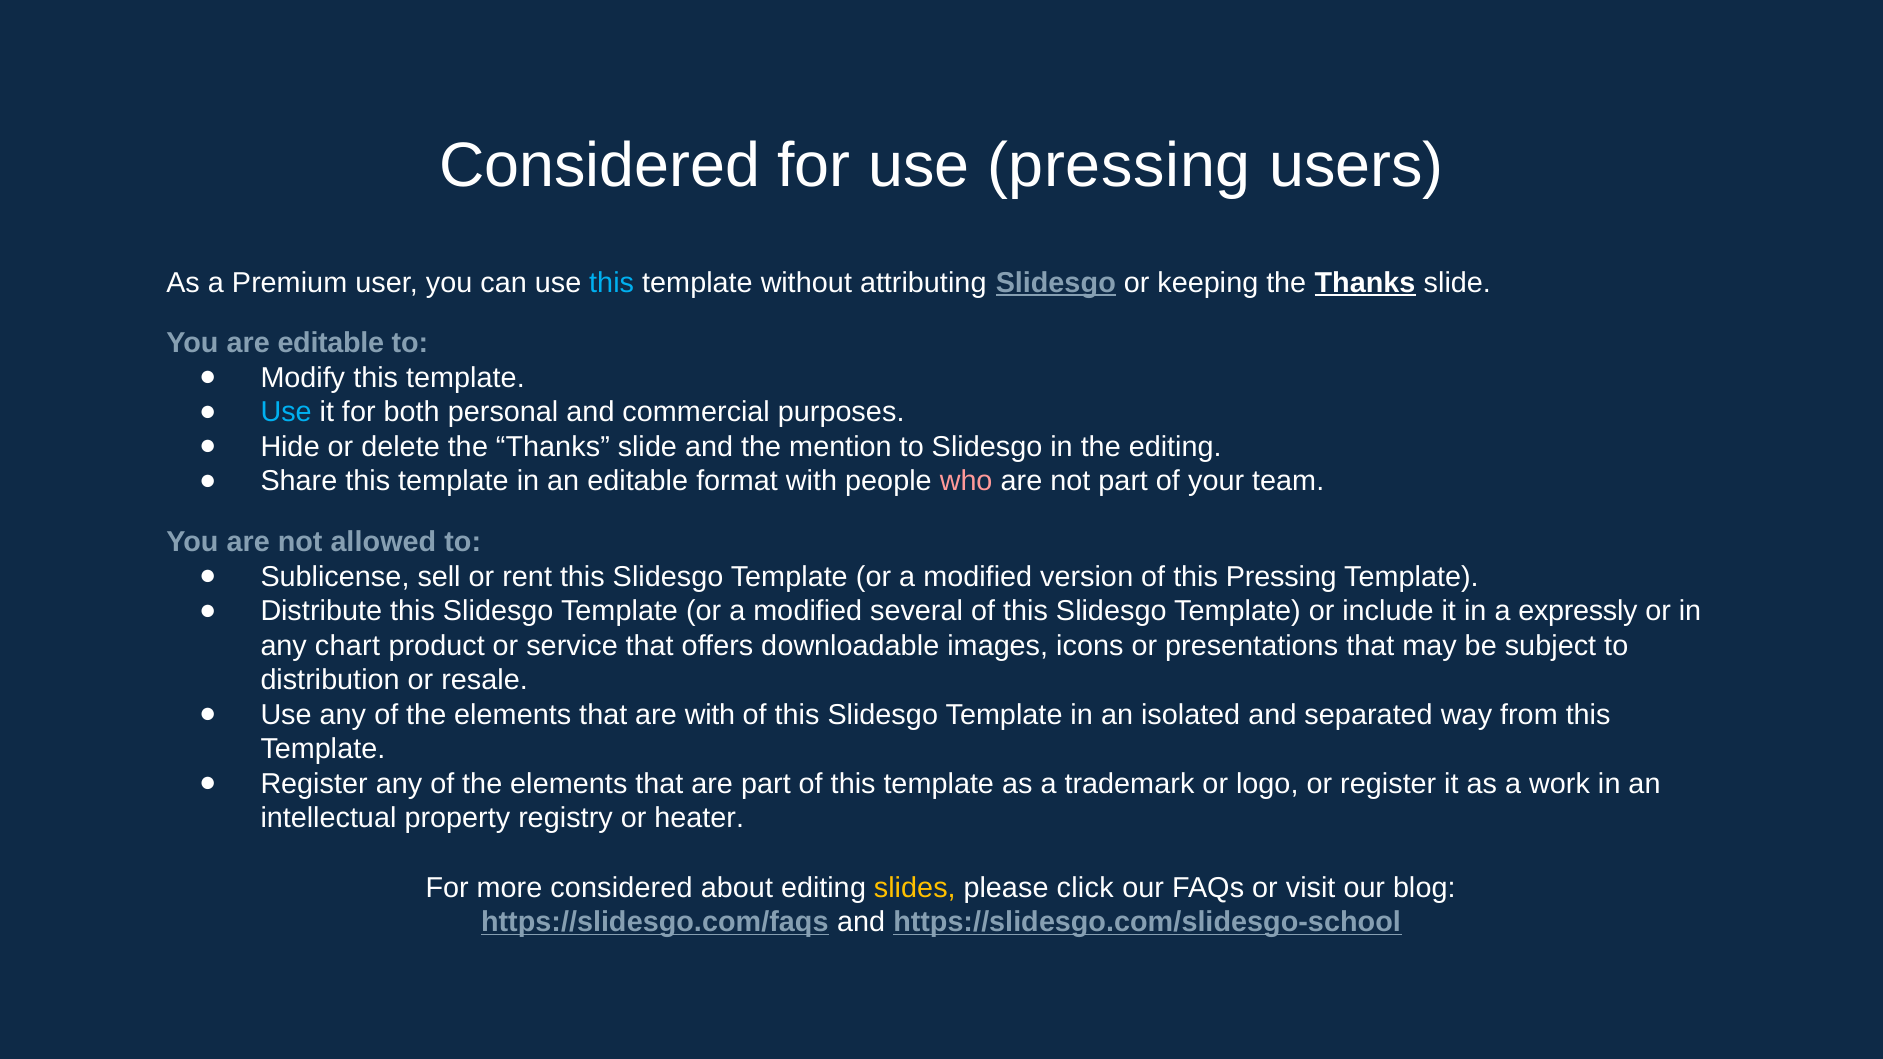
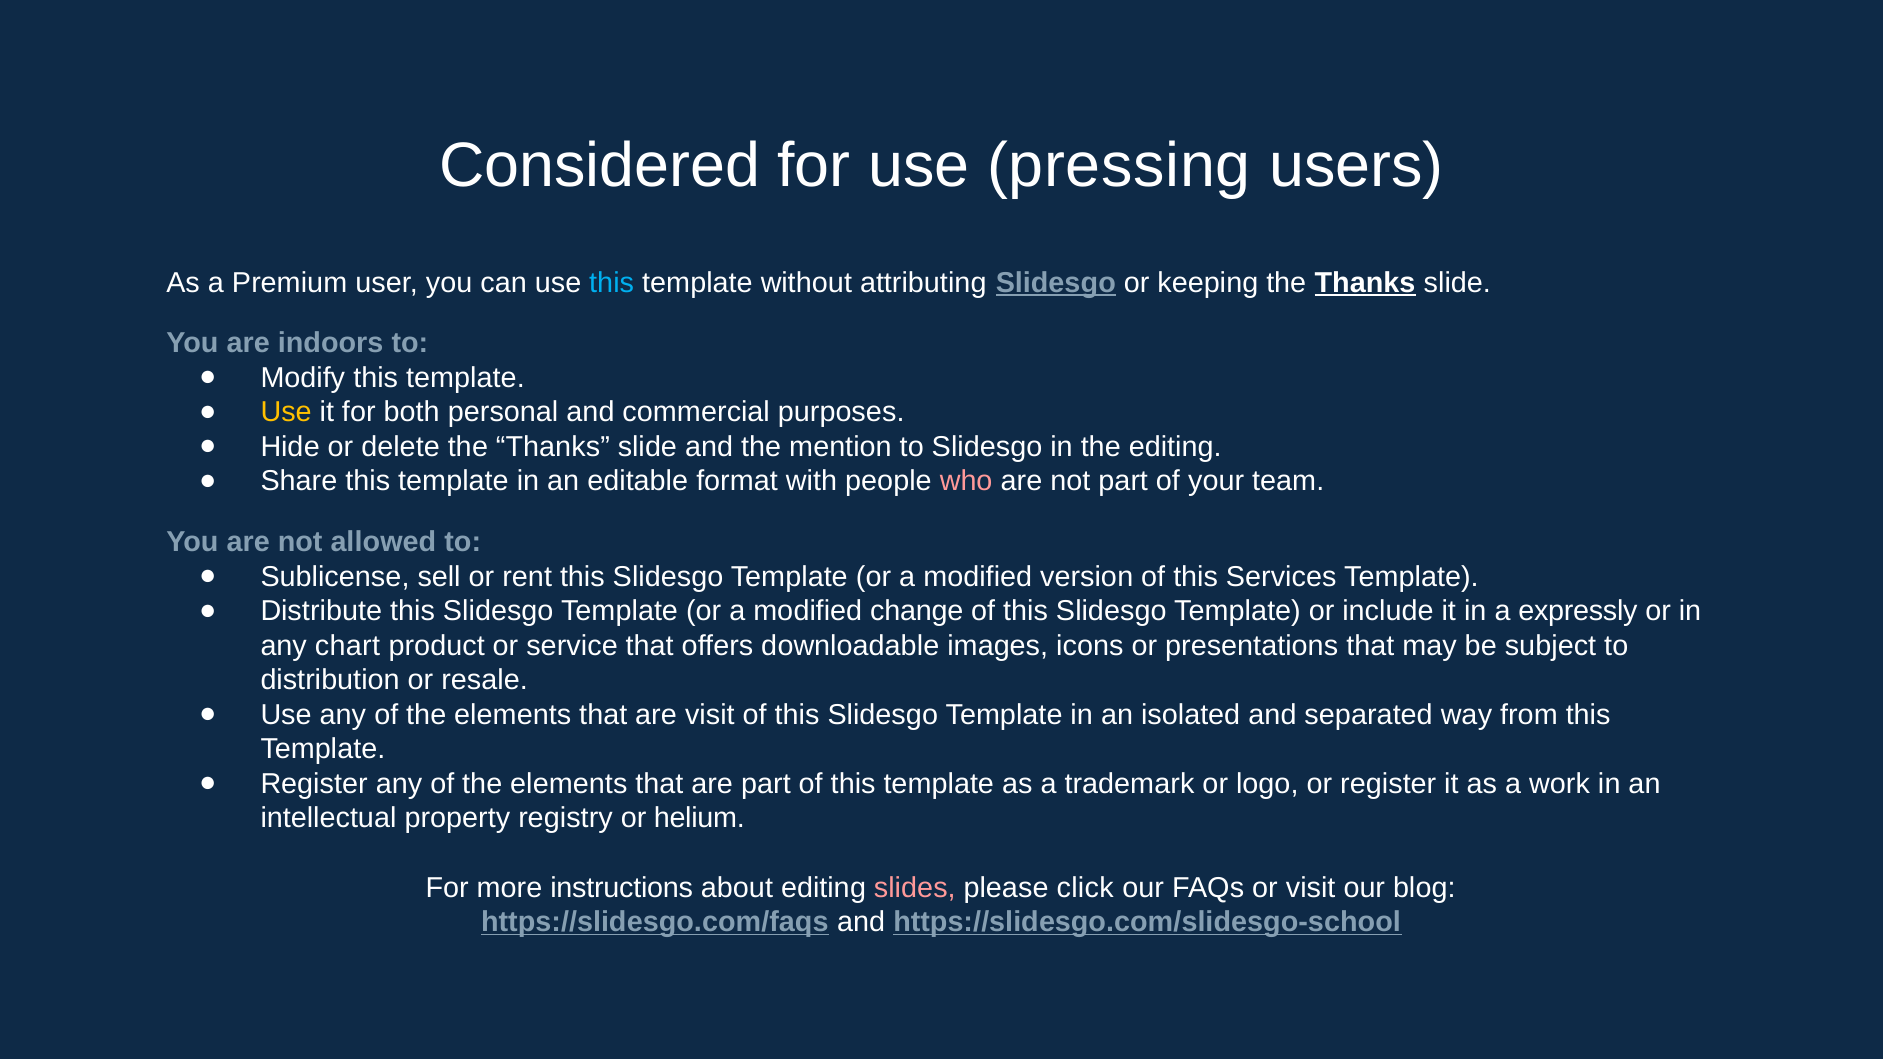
are editable: editable -> indoors (331, 343)
Use colour: light blue -> yellow (286, 412)
this Pressing: Pressing -> Services (1281, 577)
several: several -> change (917, 611)
are with: with -> visit (710, 715)
heater: heater -> helium (699, 819)
more considered: considered -> instructions (622, 888)
slides colour: yellow -> pink (915, 888)
